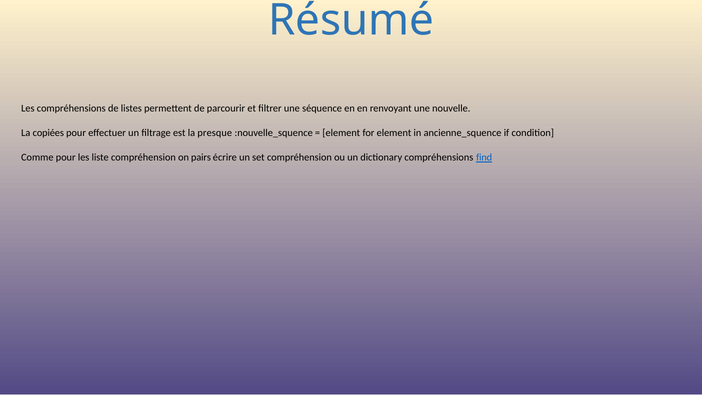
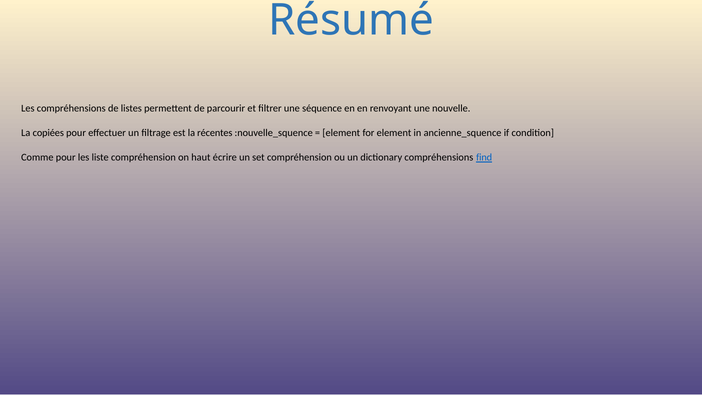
presque: presque -> récentes (215, 133)
pairs: pairs -> haut (201, 158)
